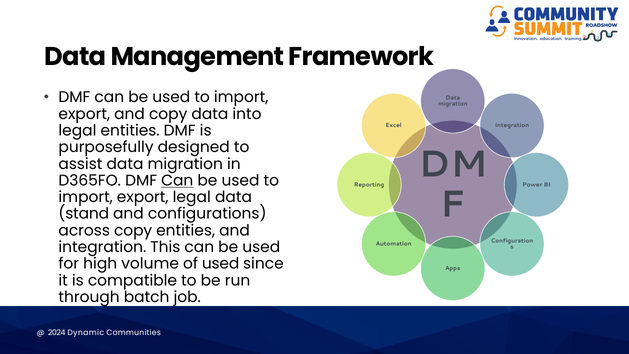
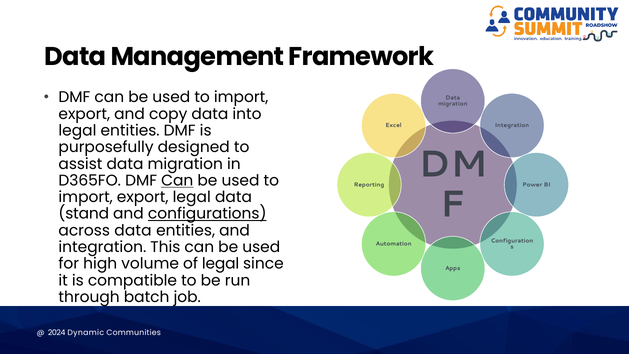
configurations underline: none -> present (207, 214)
across copy: copy -> data (133, 230)
of used: used -> legal (221, 264)
